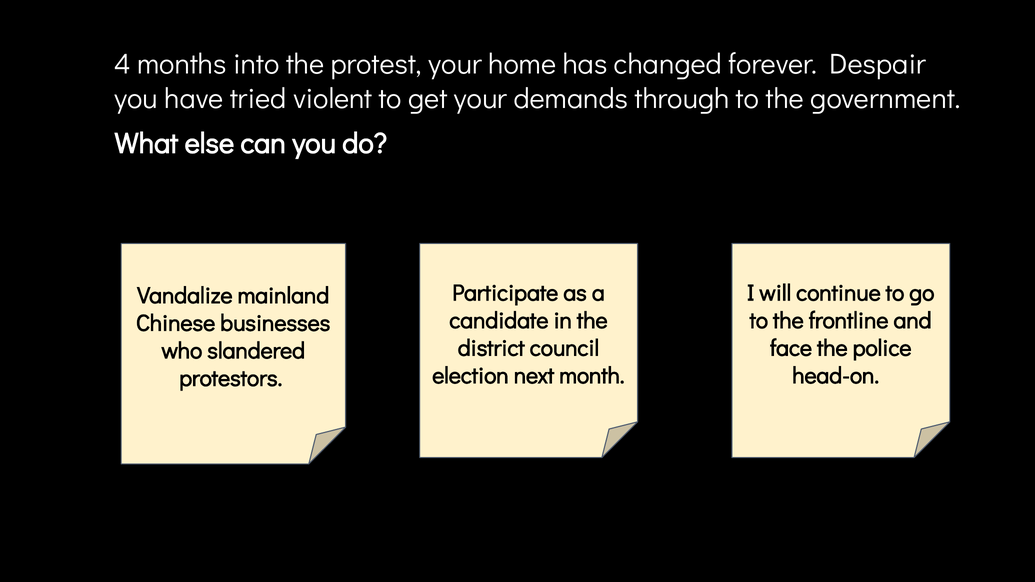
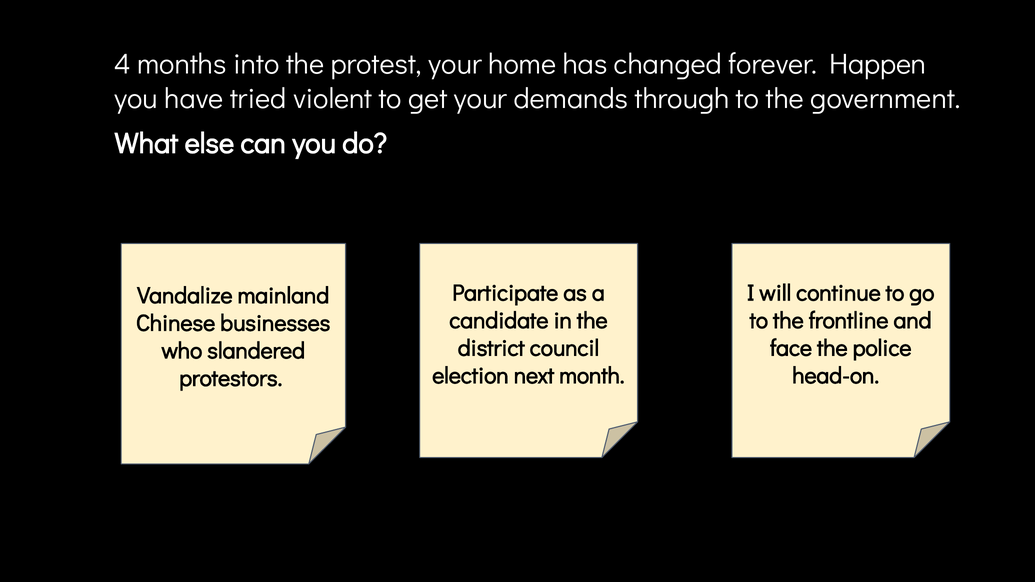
Despair: Despair -> Happen (878, 64)
